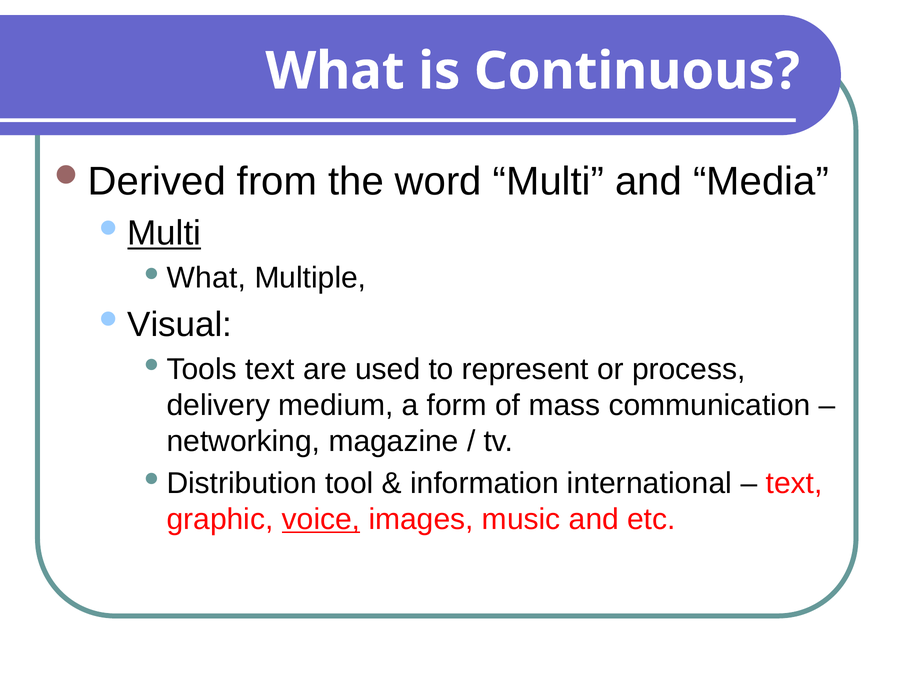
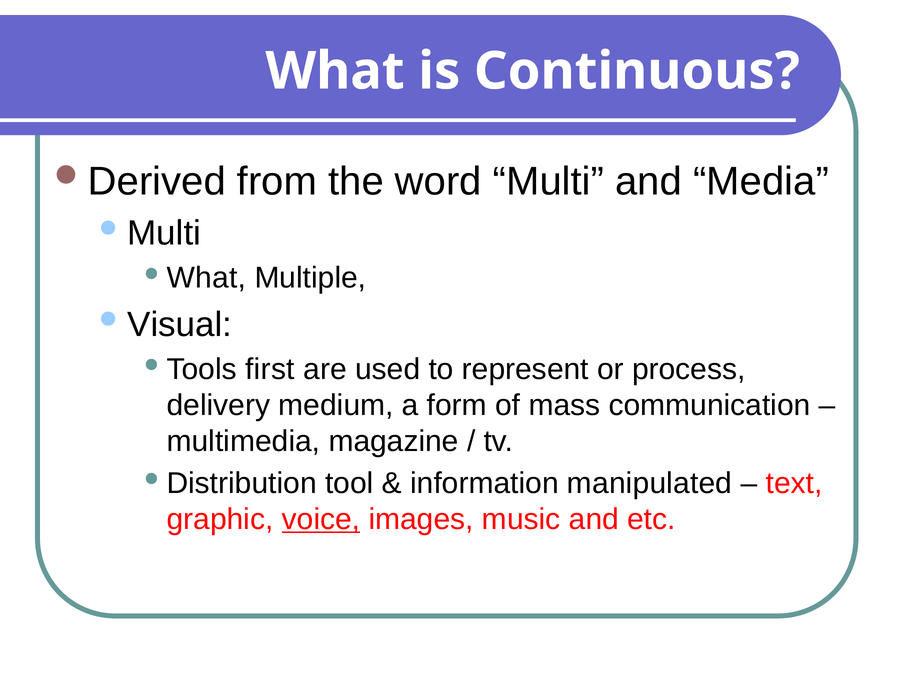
Multi underline: present -> none (164, 233)
Tools text: text -> first (270, 369)
networking: networking -> multimedia (243, 441)
international: international -> manipulated (650, 483)
